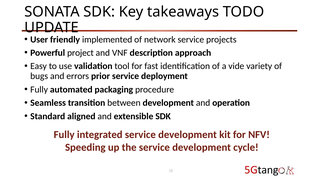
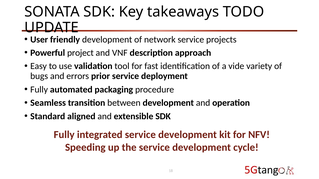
friendly implemented: implemented -> development (107, 40)
